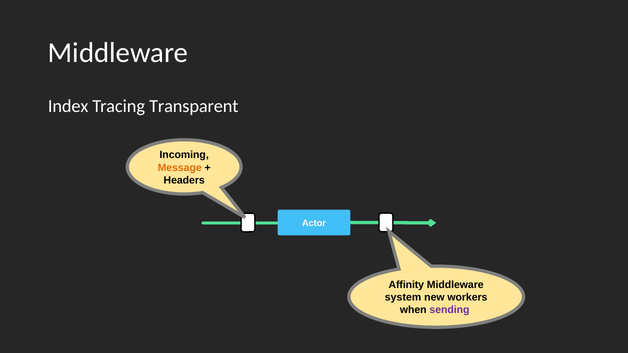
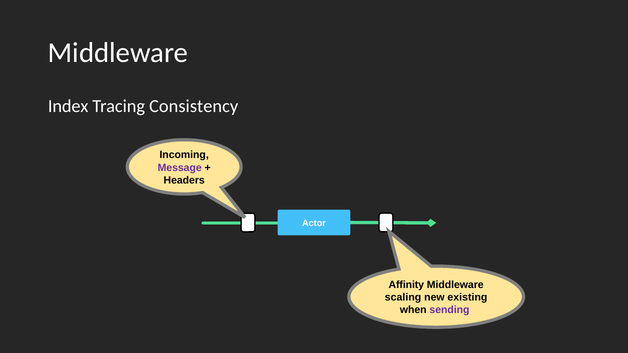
Transparent: Transparent -> Consistency (194, 106)
Message colour: orange -> purple (180, 168)
system: system -> scaling (403, 298)
workers: workers -> existing (467, 298)
